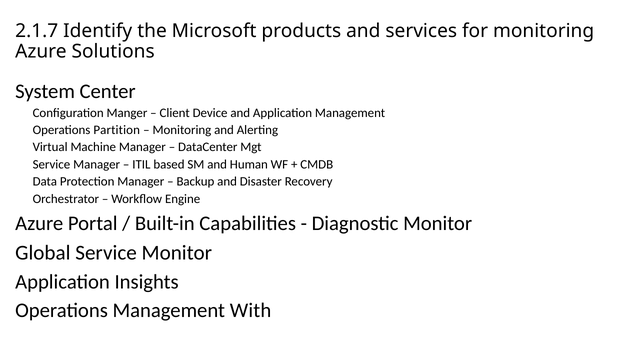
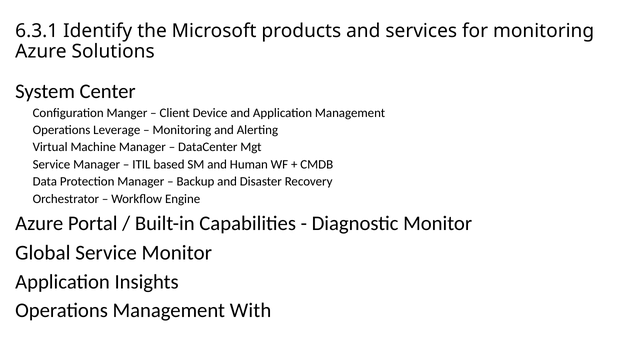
2.1.7: 2.1.7 -> 6.3.1 (37, 31)
Partition: Partition -> Leverage (117, 130)
